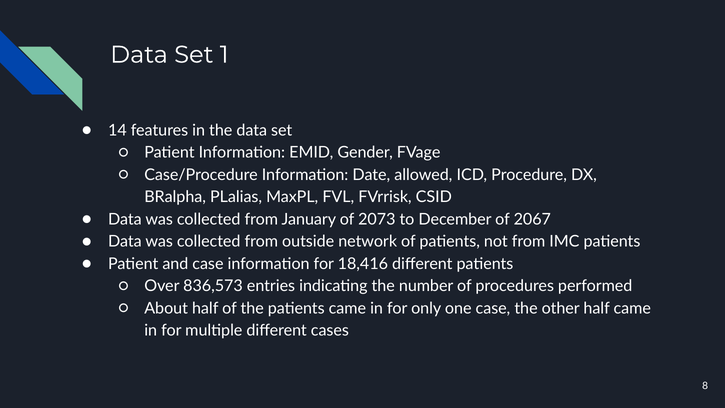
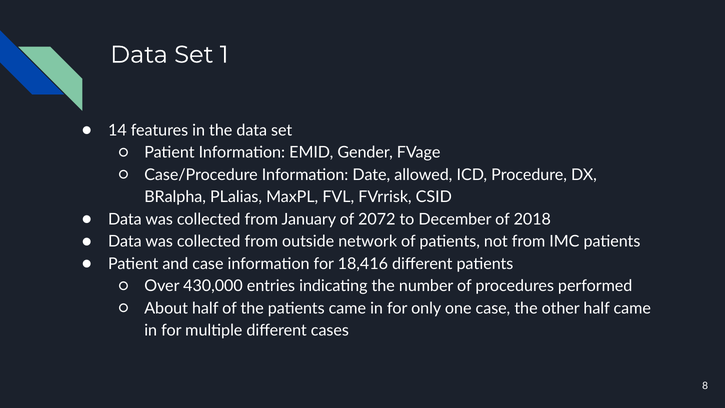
2073: 2073 -> 2072 (377, 219)
2067: 2067 -> 2018 (532, 219)
836,573: 836,573 -> 430,000 (213, 286)
